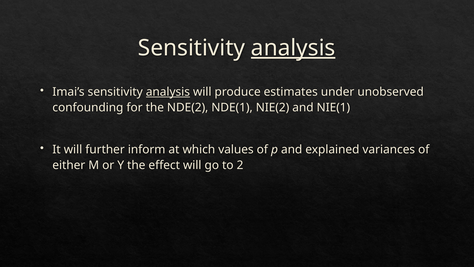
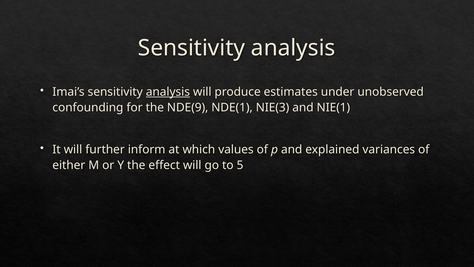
analysis underline: present -> none (293, 48)
NDE(2: NDE(2 -> NDE(9 (188, 107)
NIE(2: NIE(2 -> NIE(3 (272, 107)
2: 2 -> 5 (240, 165)
